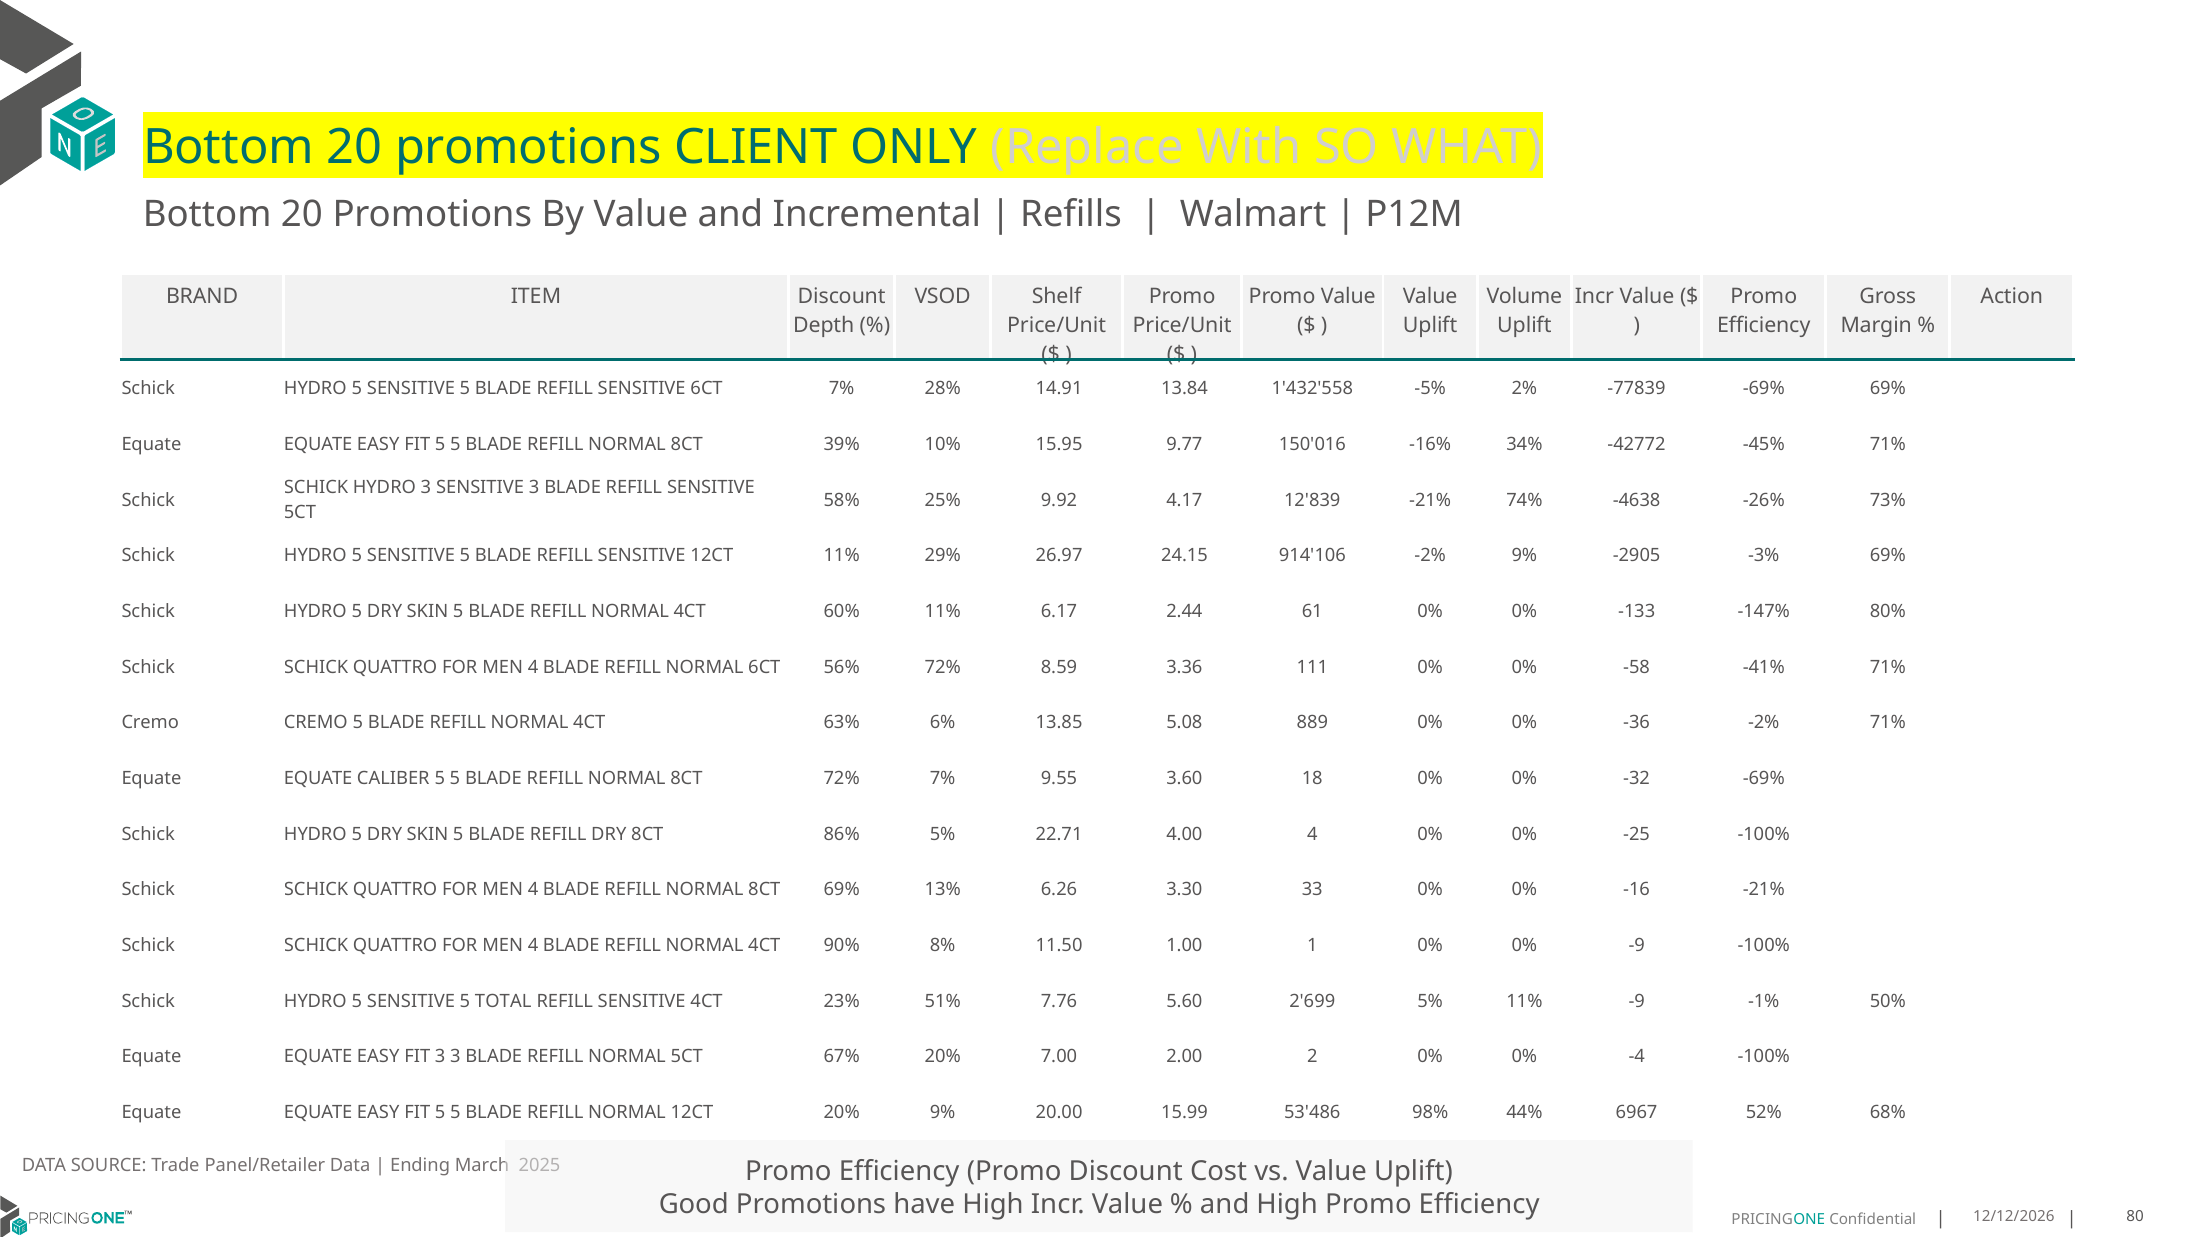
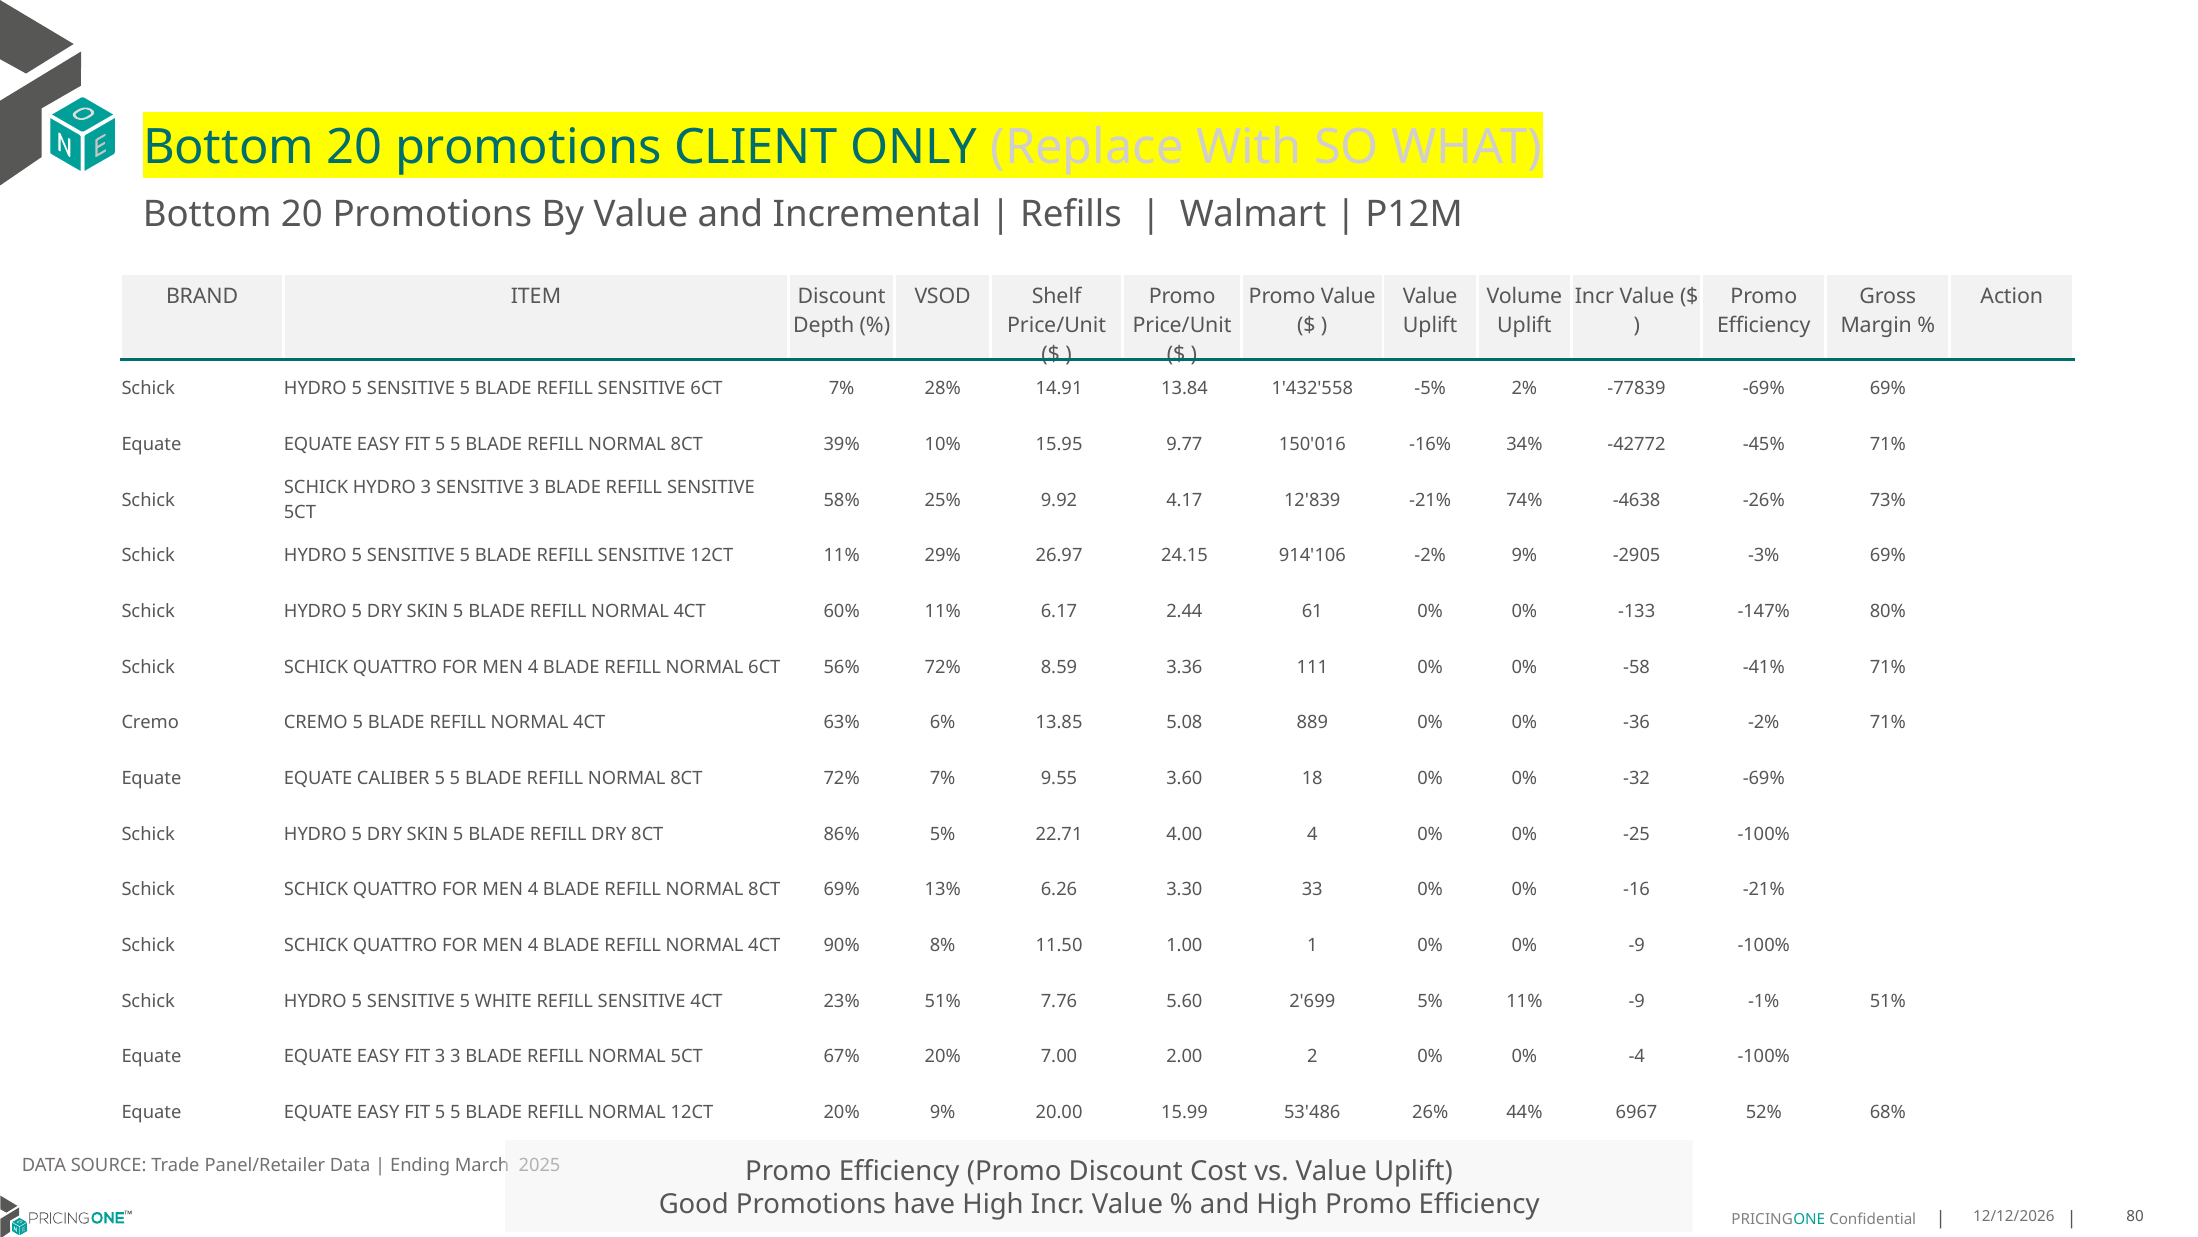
TOTAL: TOTAL -> WHITE (503, 1001)
-1% 50%: 50% -> 51% (1888, 1001)
98%: 98% -> 26% (1430, 1112)
